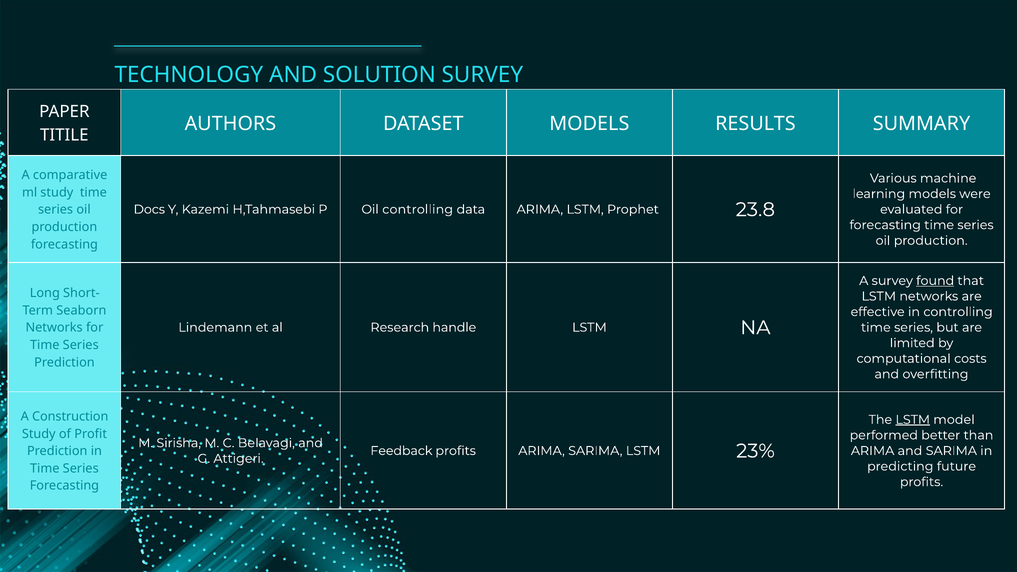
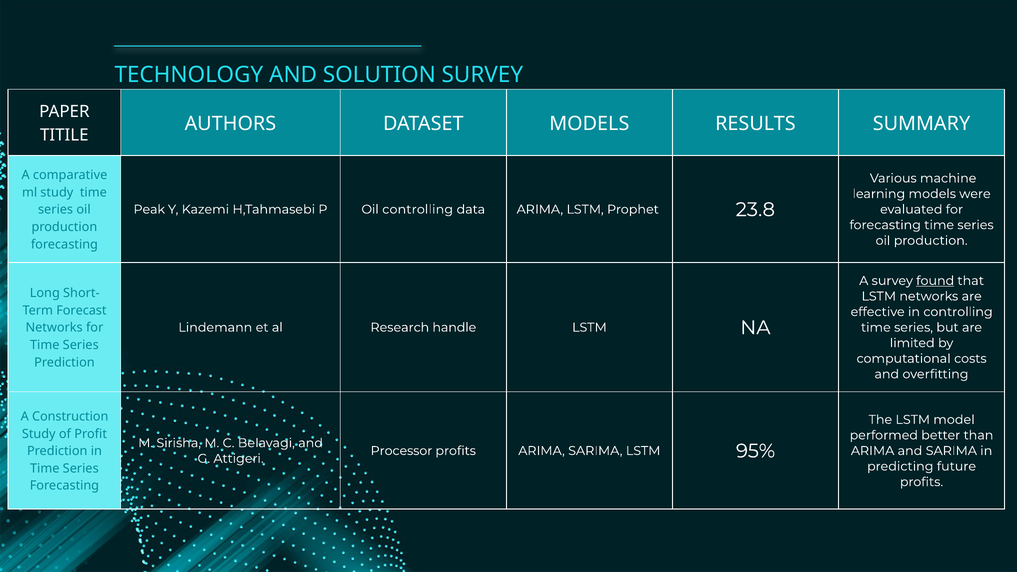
Docs: Docs -> Peak (149, 209)
Seaborn: Seaborn -> Forecast (81, 311)
LSTM underline: present -> none (913, 420)
Feedback: Feedback -> Processor (401, 451)
23%: 23% -> 95% (756, 451)
